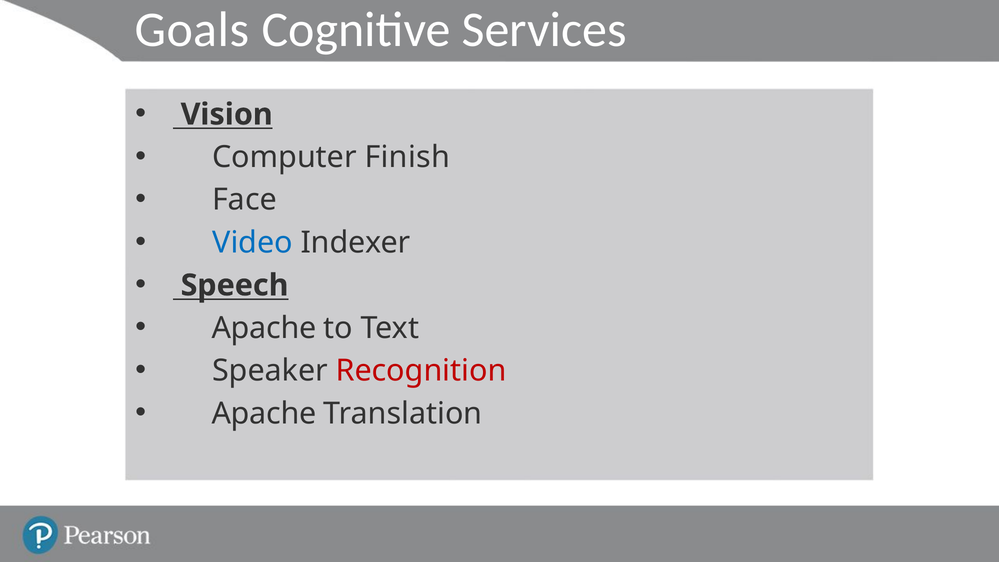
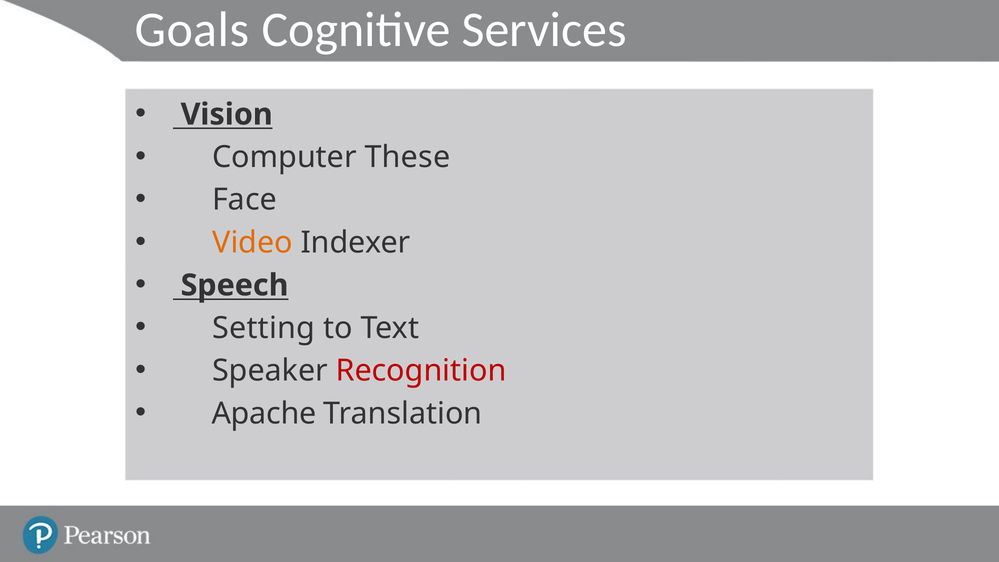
Finish: Finish -> These (407, 157)
Video colour: blue -> orange (252, 243)
Apache: Apache -> Setting (264, 328)
